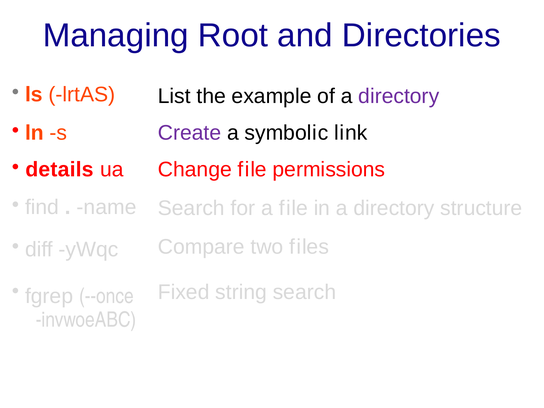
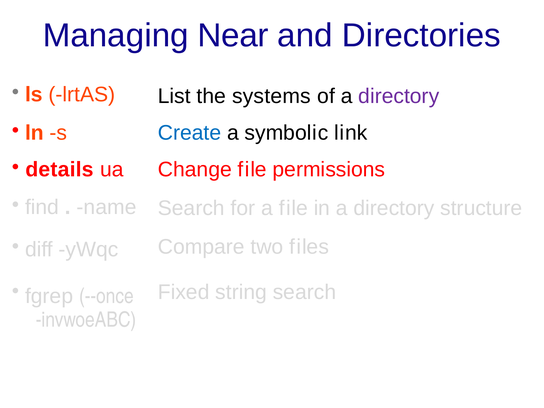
Root: Root -> Near (233, 35)
example: example -> systems (271, 96)
Create colour: purple -> blue (190, 133)
